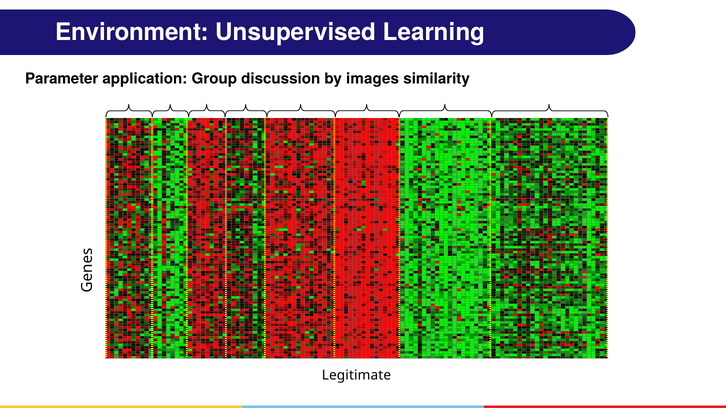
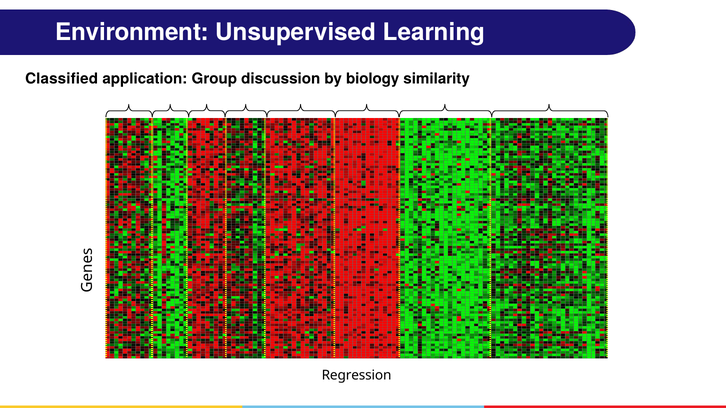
Parameter: Parameter -> Classified (62, 79)
images: images -> biology (373, 79)
Legitimate: Legitimate -> Regression (357, 376)
